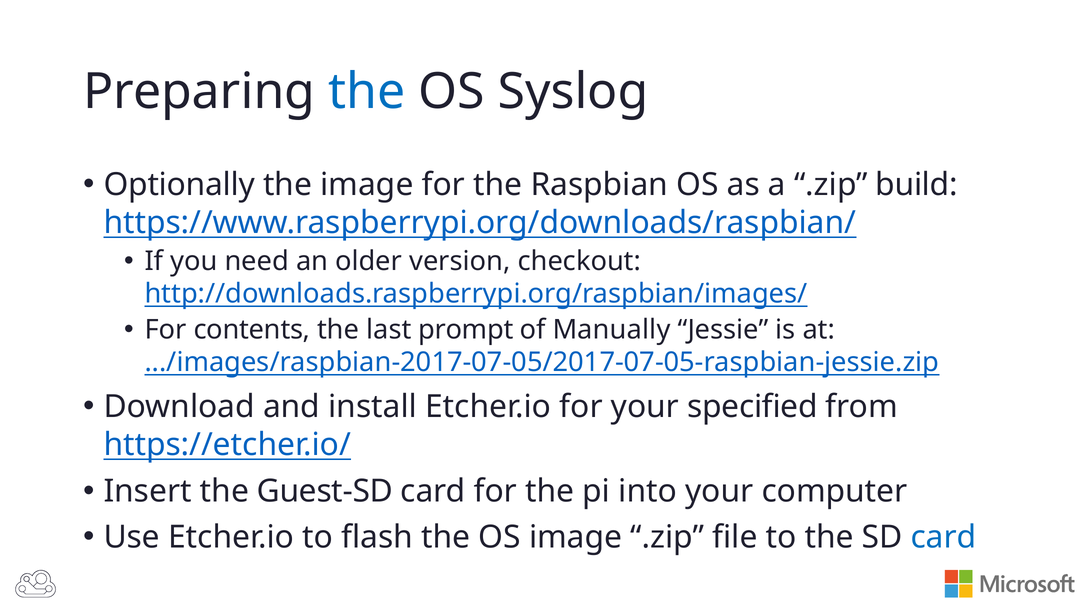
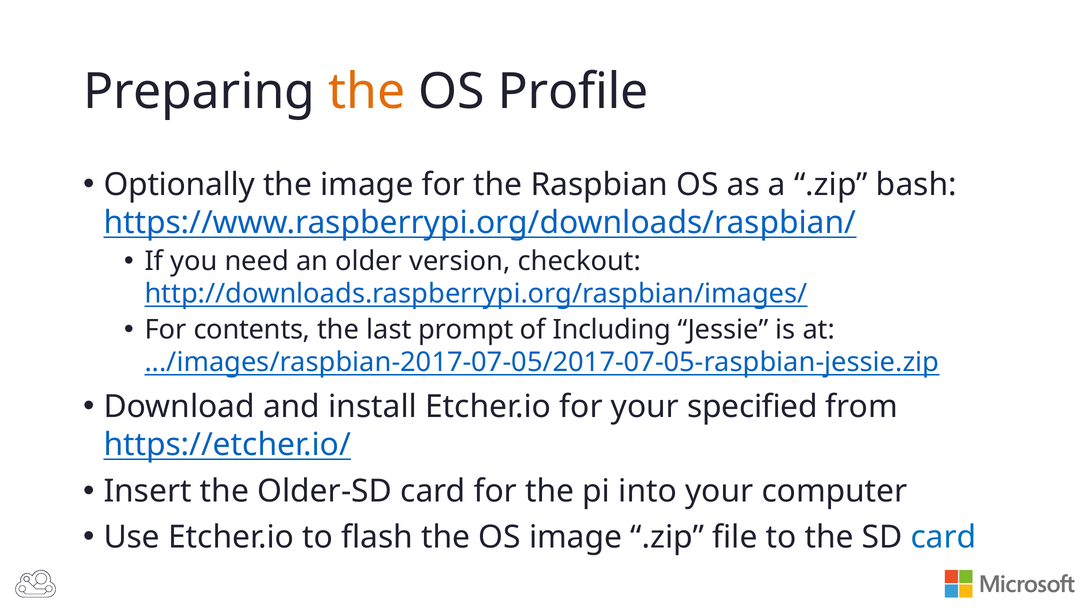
the colour: blue -> orange (367, 92)
Syslog: Syslog -> Profile (573, 92)
build: build -> bash (916, 184)
Manually: Manually -> Including (612, 330)
Guest-SD: Guest-SD -> Older-SD (325, 491)
